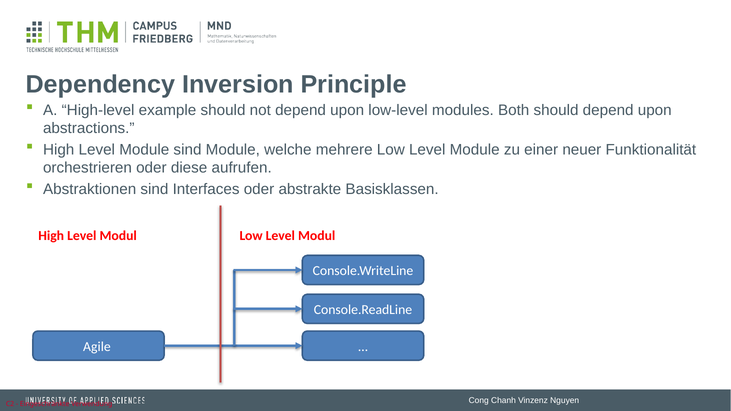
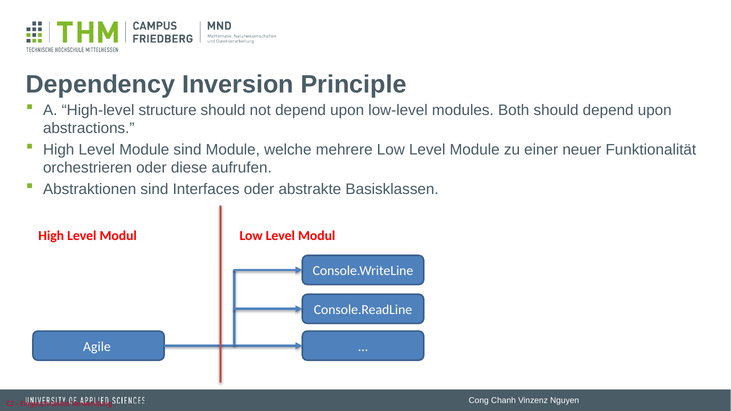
example: example -> structure (168, 110)
